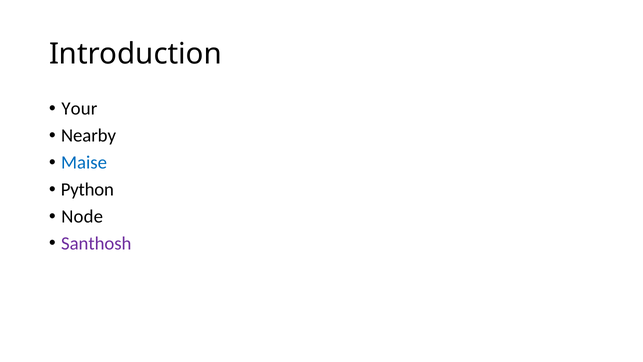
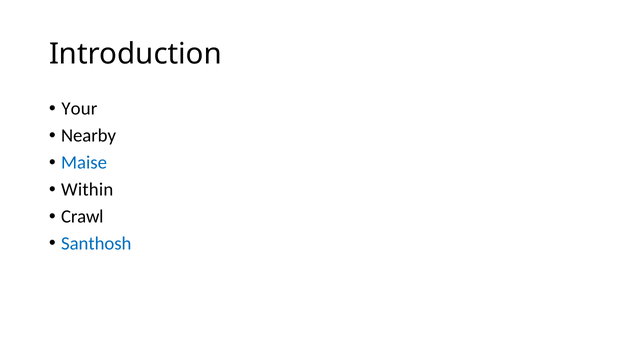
Python: Python -> Within (87, 189)
Node: Node -> Crawl (82, 216)
Santhosh colour: purple -> blue (96, 243)
